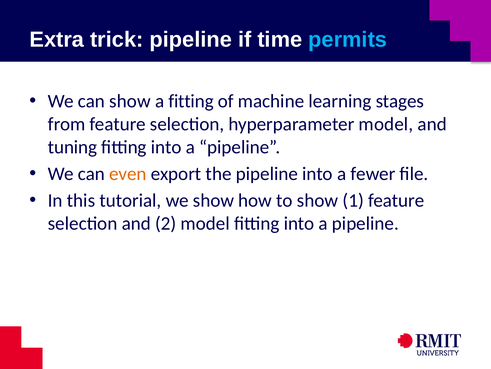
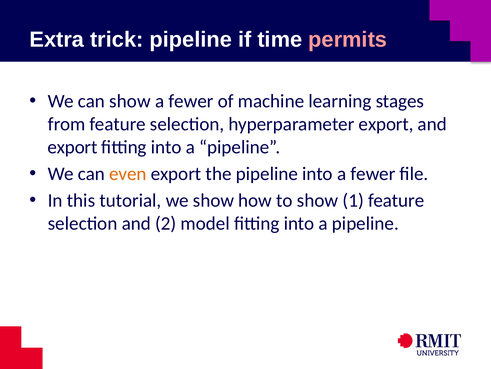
permits colour: light blue -> pink (348, 40)
fitting: fitting -> fewer (191, 101)
hyperparameter model: model -> export (386, 124)
tuning: tuning -> export (73, 147)
